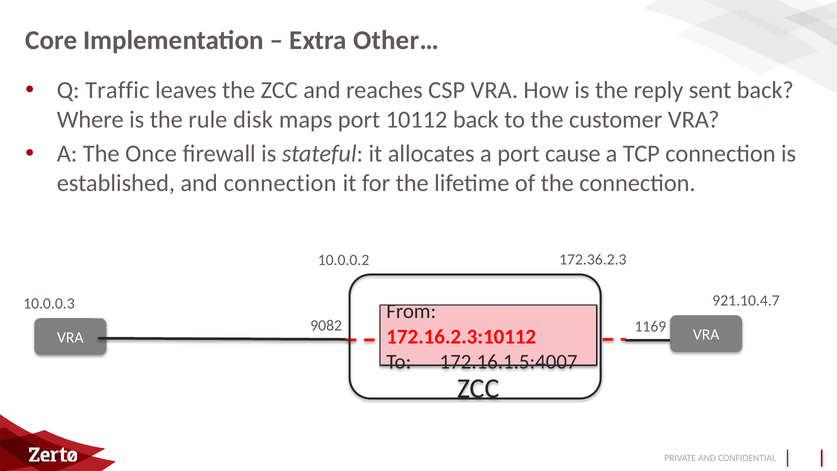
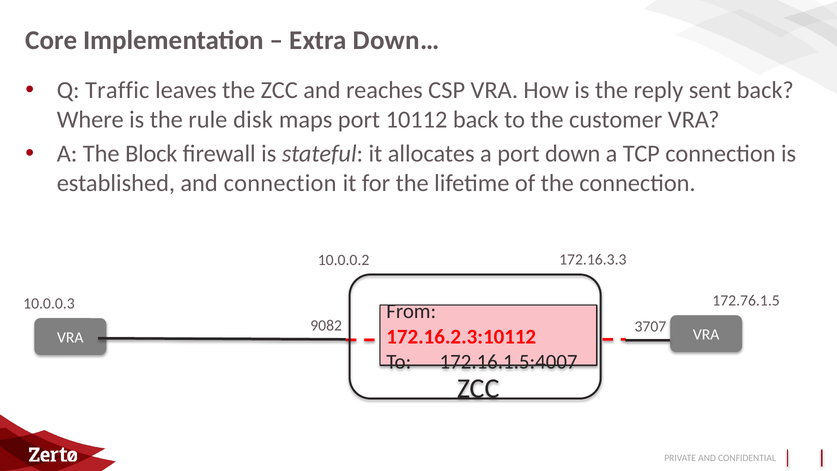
Other…: Other… -> Down… (396, 40)
Once: Once -> Block (151, 154)
cause: cause -> down (573, 154)
172.36.2.3: 172.36.2.3 -> 172.16.3.3 (593, 259)
921.10.4.7: 921.10.4.7 -> 172.76.1.5 (746, 300)
1169: 1169 -> 3707 (650, 327)
